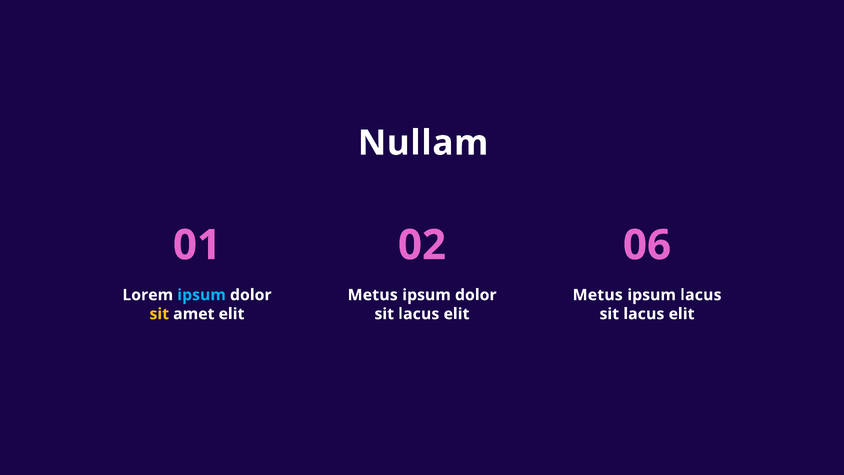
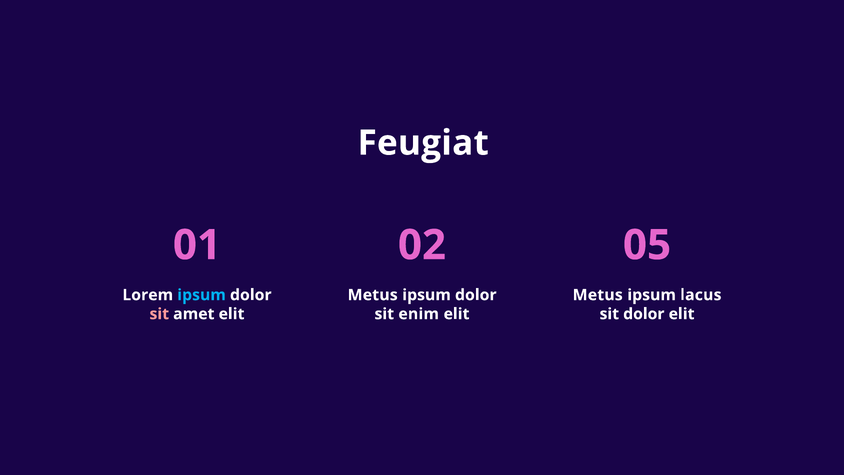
Nullam: Nullam -> Feugiat (423, 143)
06: 06 -> 05 (647, 245)
sit colour: yellow -> pink (159, 314)
lacus: lacus -> enim (419, 314)
lacus: lacus -> dolor (644, 314)
